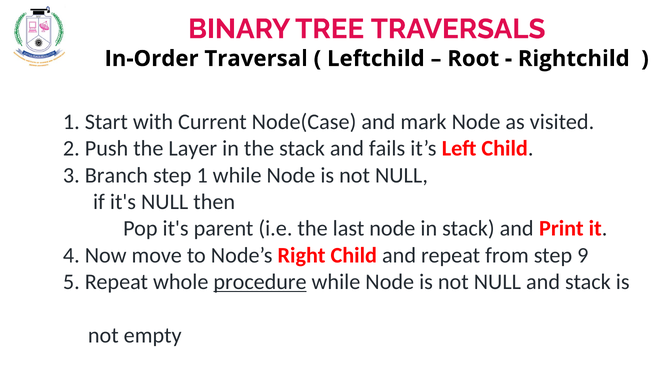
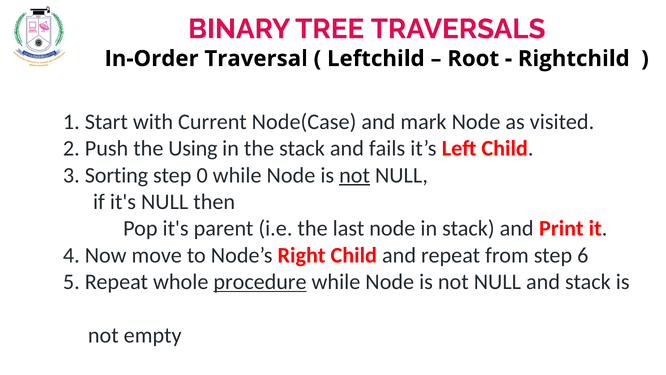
Layer: Layer -> Using (193, 148)
Branch: Branch -> Sorting (116, 175)
step 1: 1 -> 0 (202, 175)
not underline: none -> present (355, 175)
9: 9 -> 6 (583, 255)
